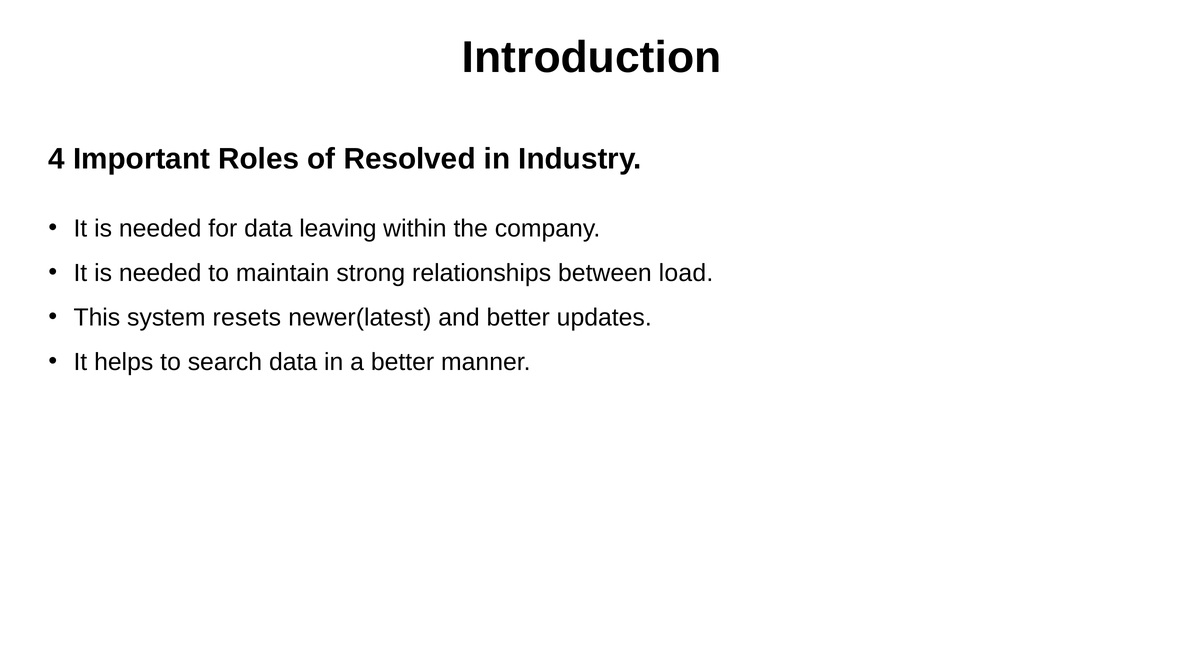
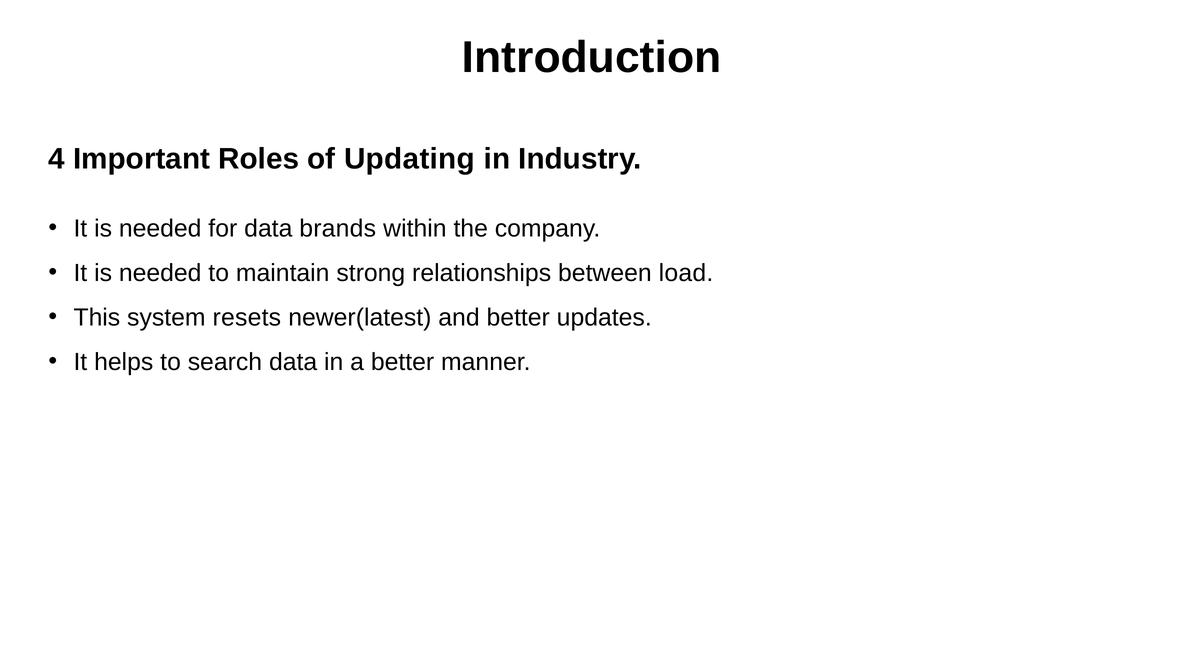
Resolved: Resolved -> Updating (409, 159)
leaving: leaving -> brands (338, 228)
